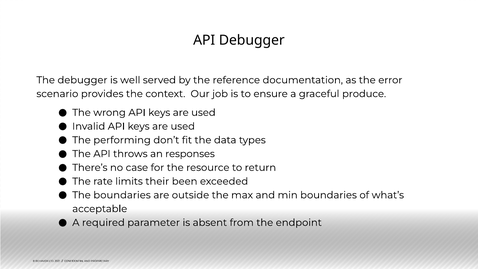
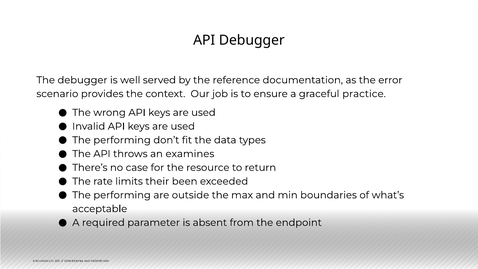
produce: produce -> practice (364, 94)
responses: responses -> examines (190, 154)
boundaries: boundaries -> performing (122, 195)
